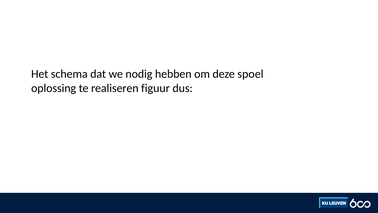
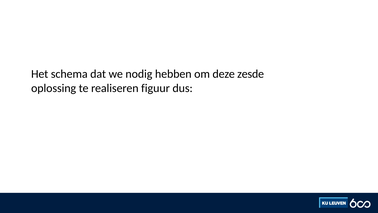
spoel: spoel -> zesde (251, 74)
